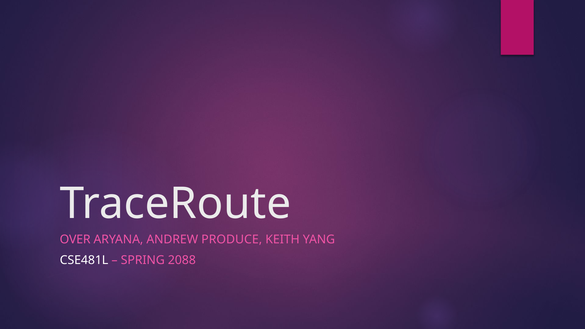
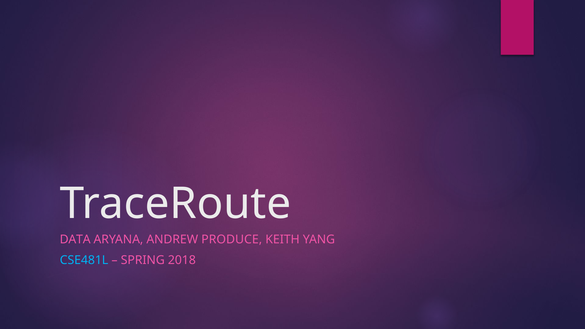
OVER: OVER -> DATA (75, 240)
CSE481L colour: white -> light blue (84, 260)
2088: 2088 -> 2018 (182, 260)
